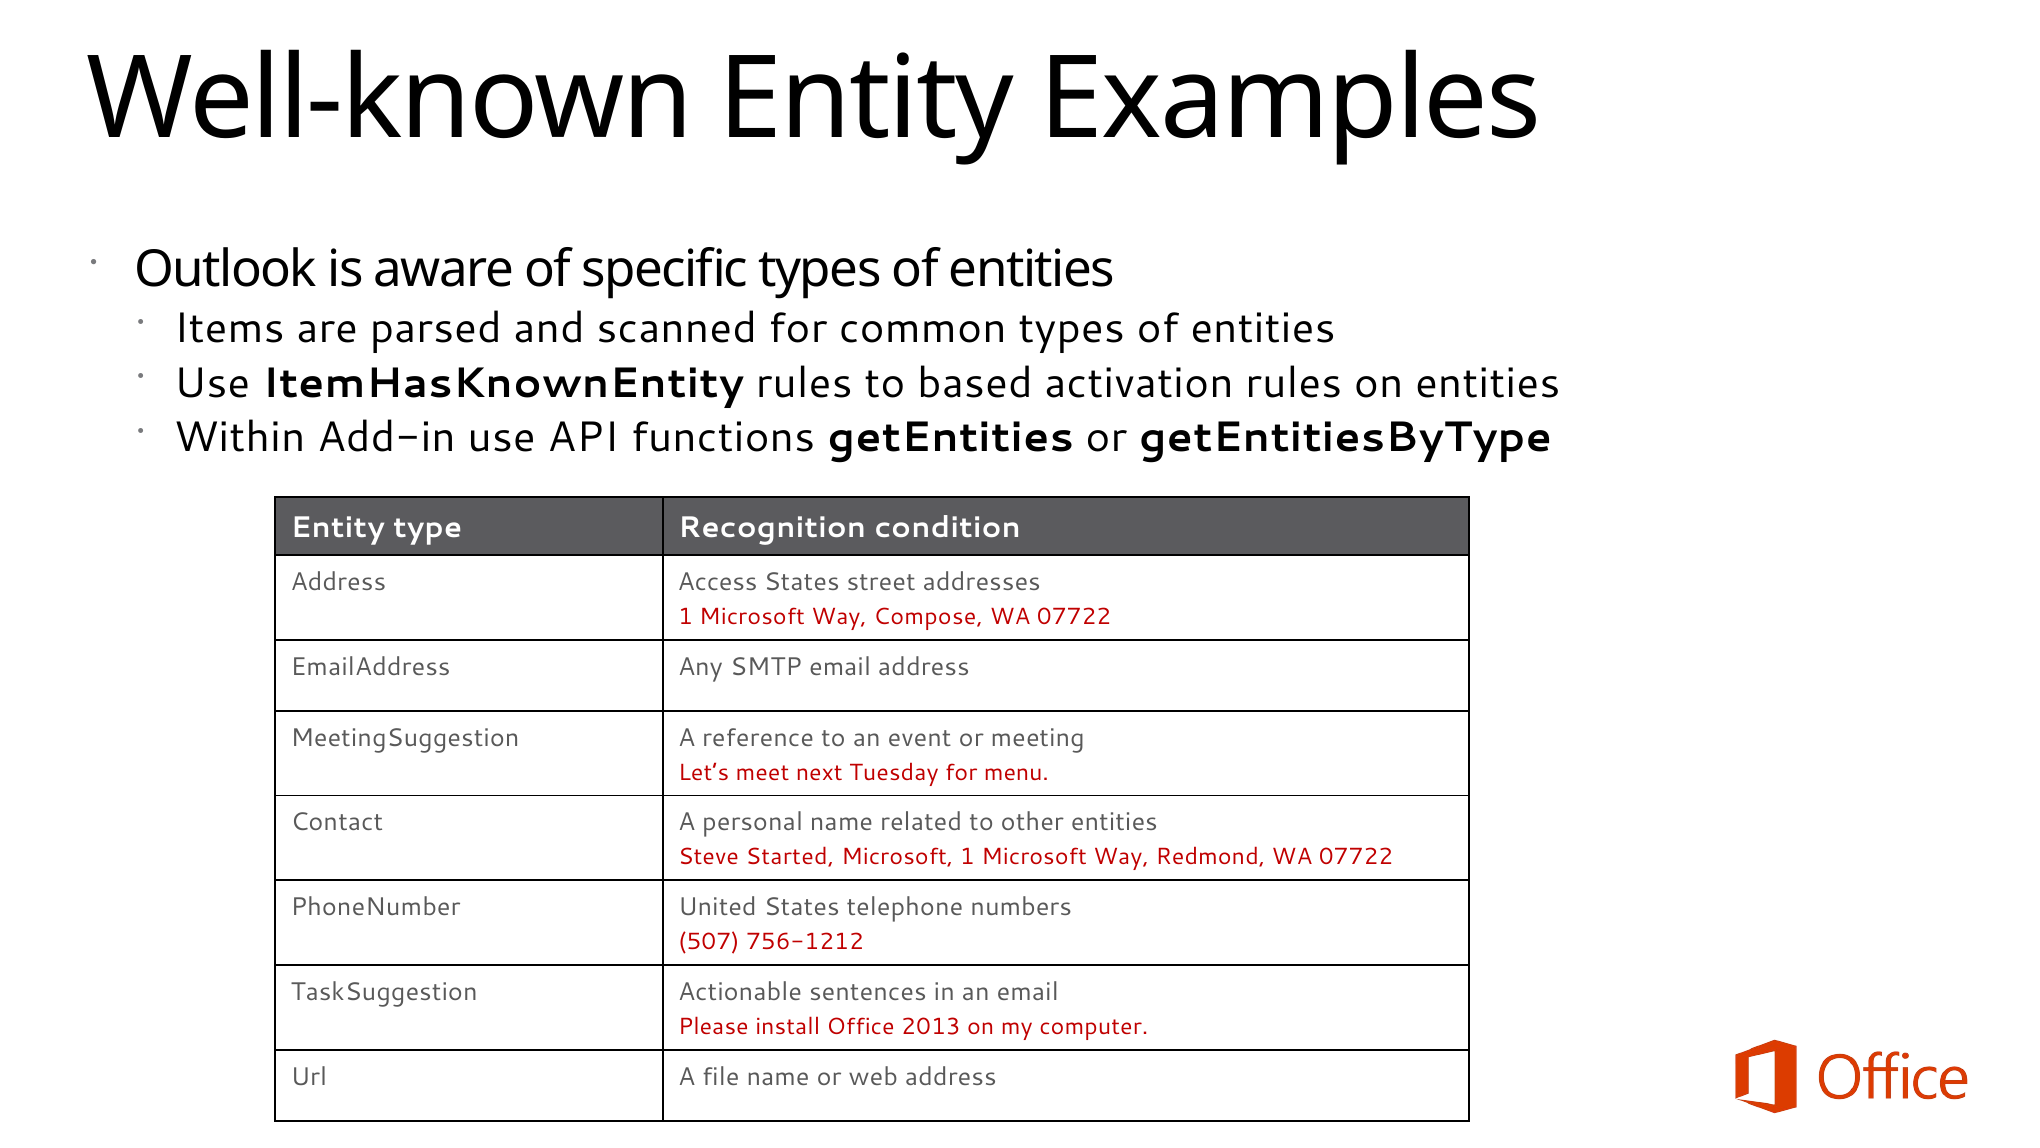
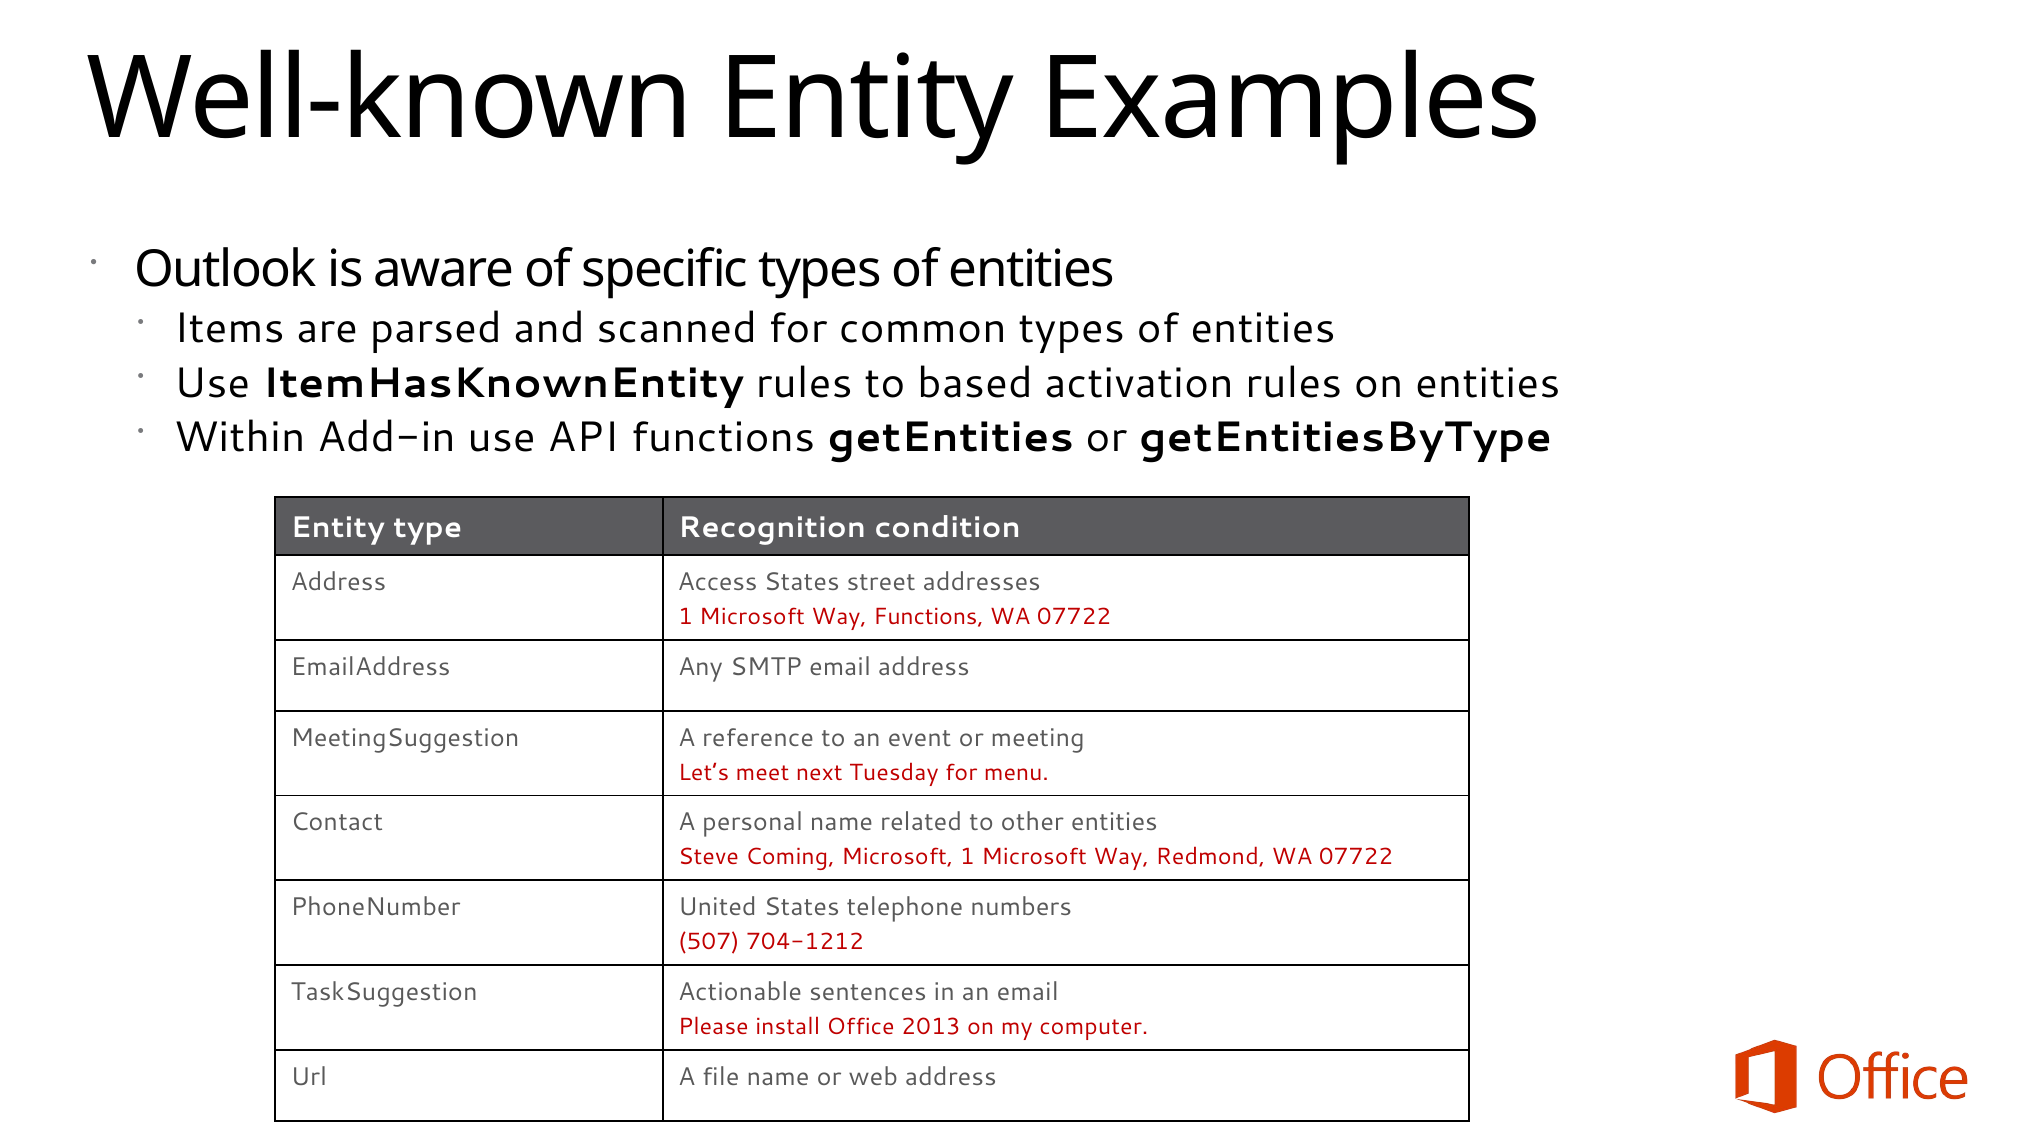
Way Compose: Compose -> Functions (929, 617)
Started: Started -> Coming (790, 857)
756-1212: 756-1212 -> 704-1212 (805, 942)
